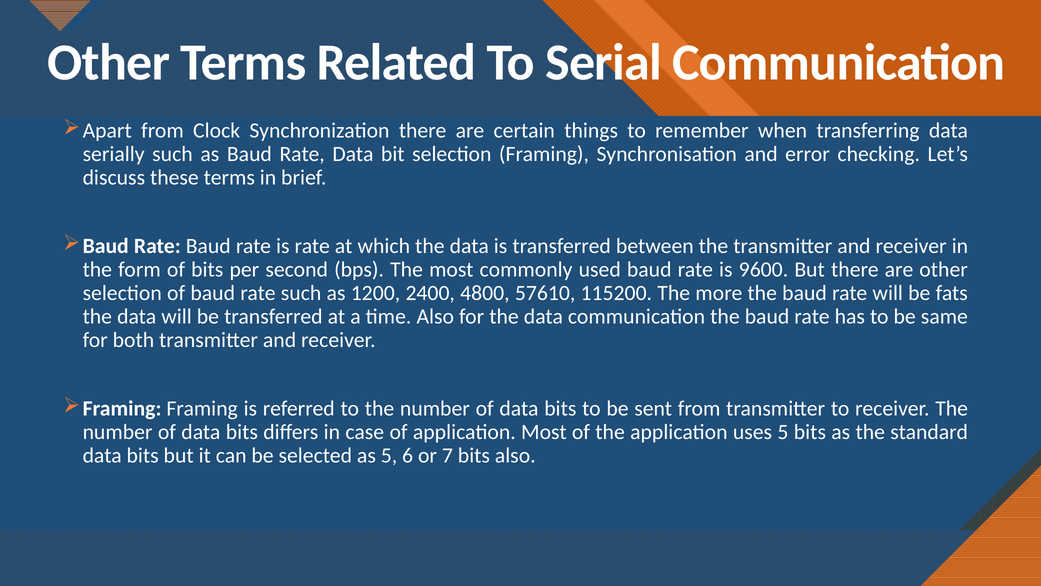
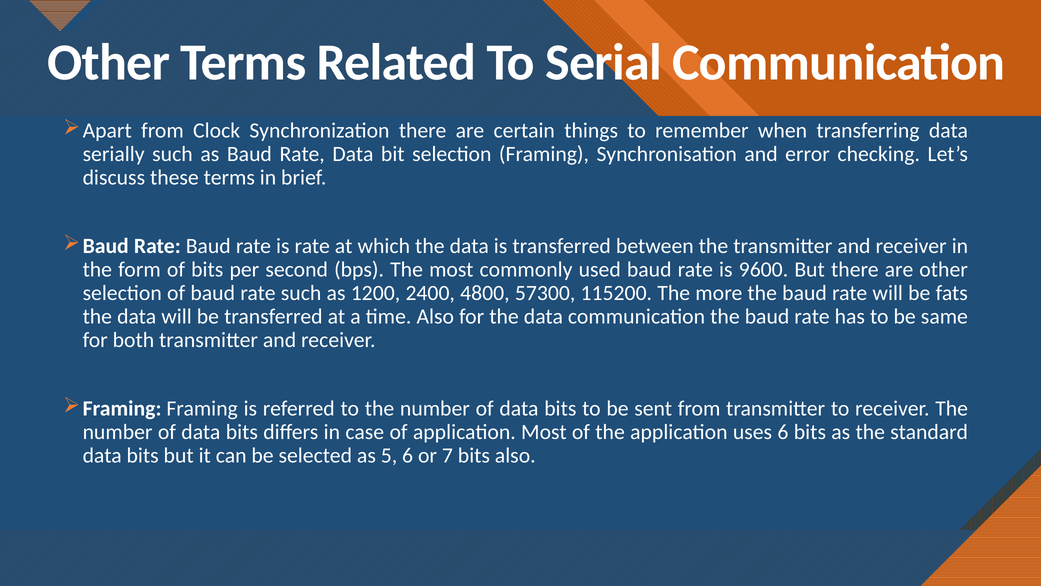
57610: 57610 -> 57300 (545, 293)
uses 5: 5 -> 6 (783, 432)
